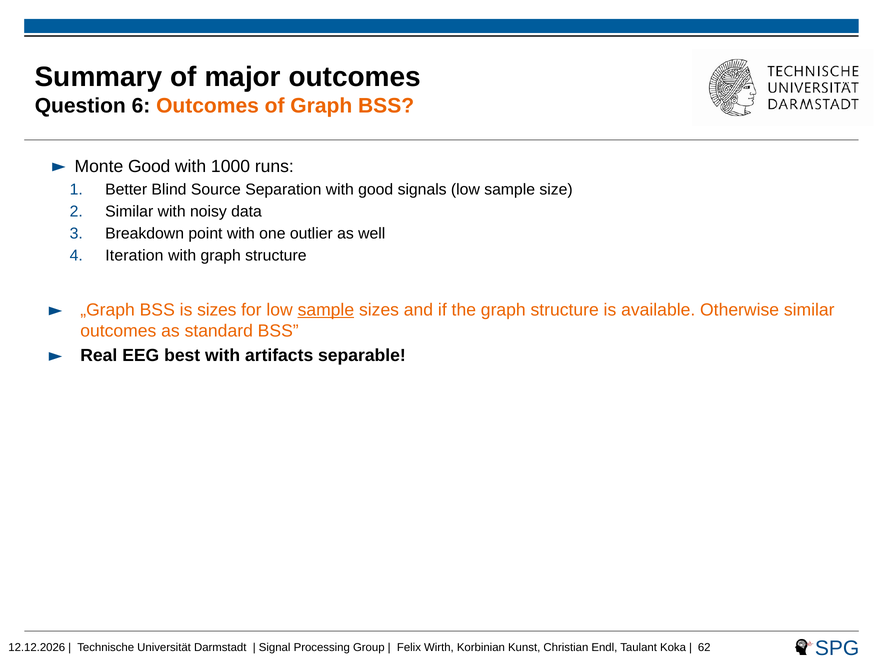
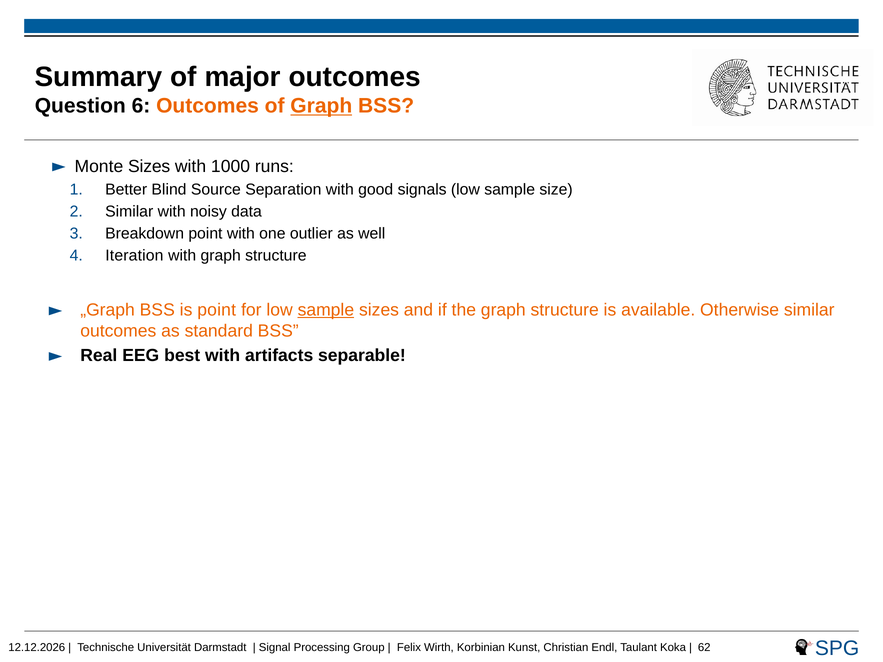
Graph underline: none -> present (321, 106)
Monte Good: Good -> Sizes (149, 166)
is sizes: sizes -> point (217, 310)
